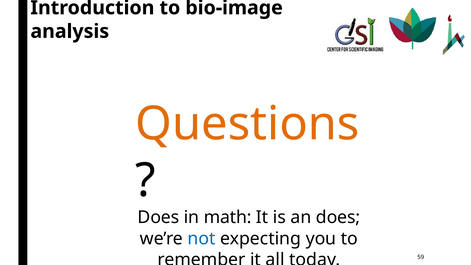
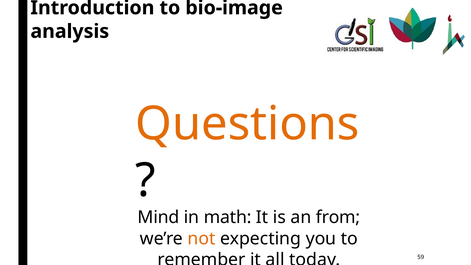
Does: Does -> Mind (158, 217)
an does: does -> from (338, 217)
not colour: blue -> orange (202, 238)
